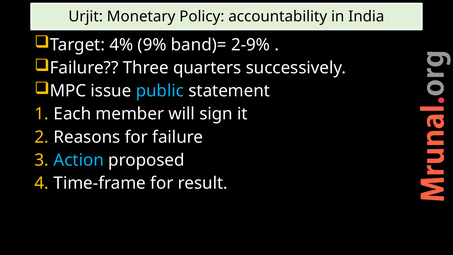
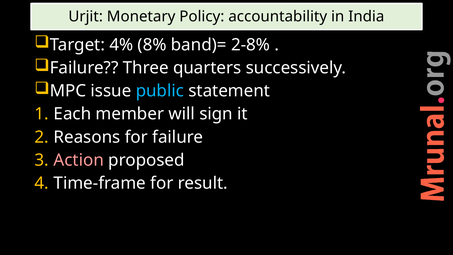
9%: 9% -> 8% (152, 45)
2-9%: 2-9% -> 2-8% (251, 45)
Action colour: light blue -> pink (79, 160)
